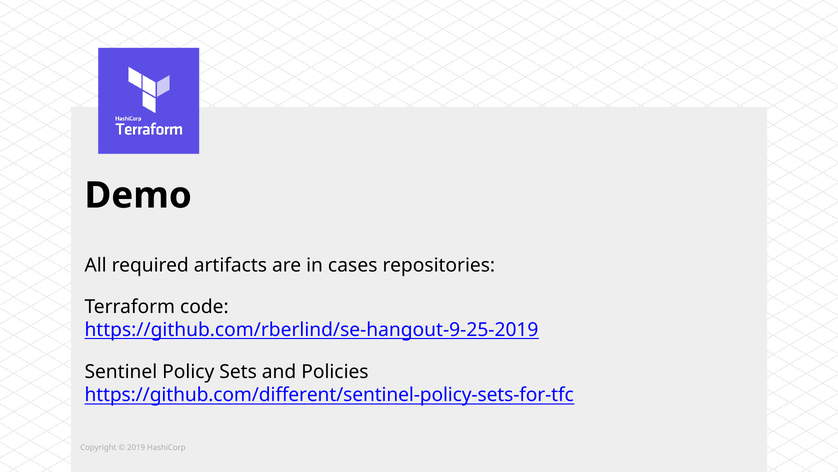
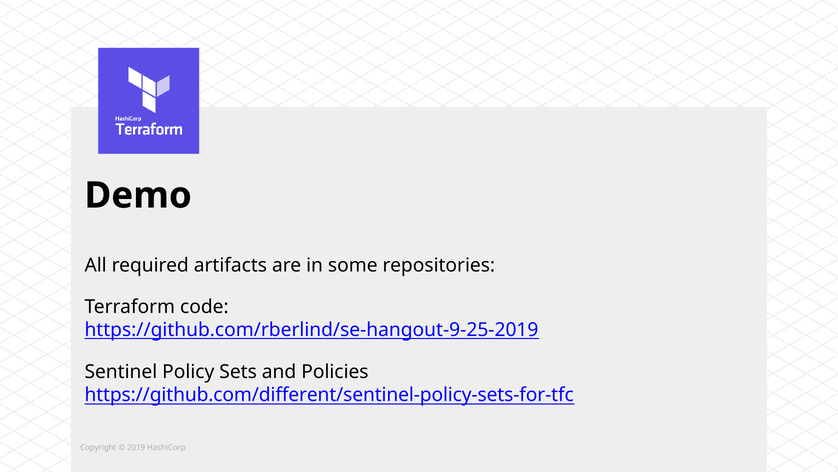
cases: cases -> some (353, 265)
